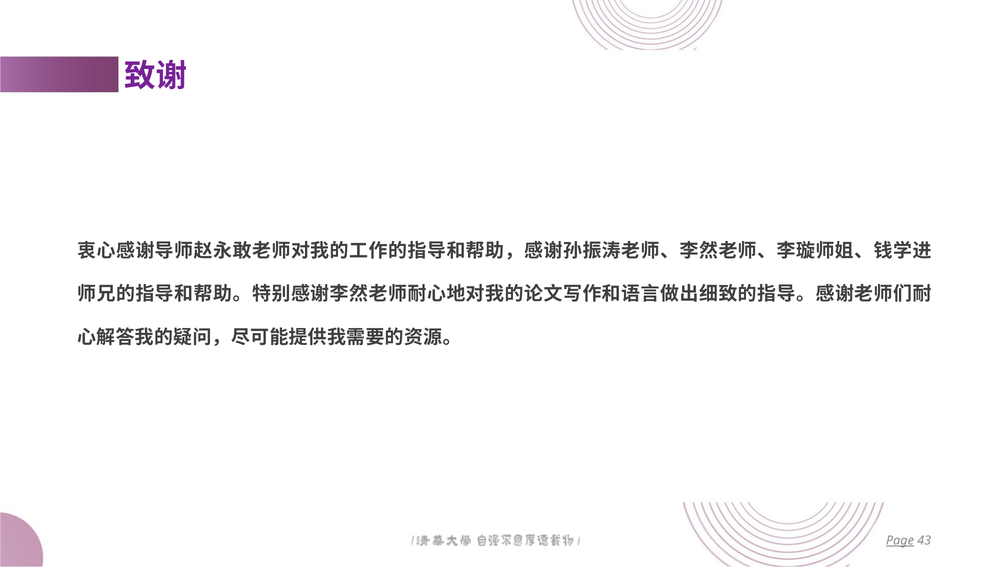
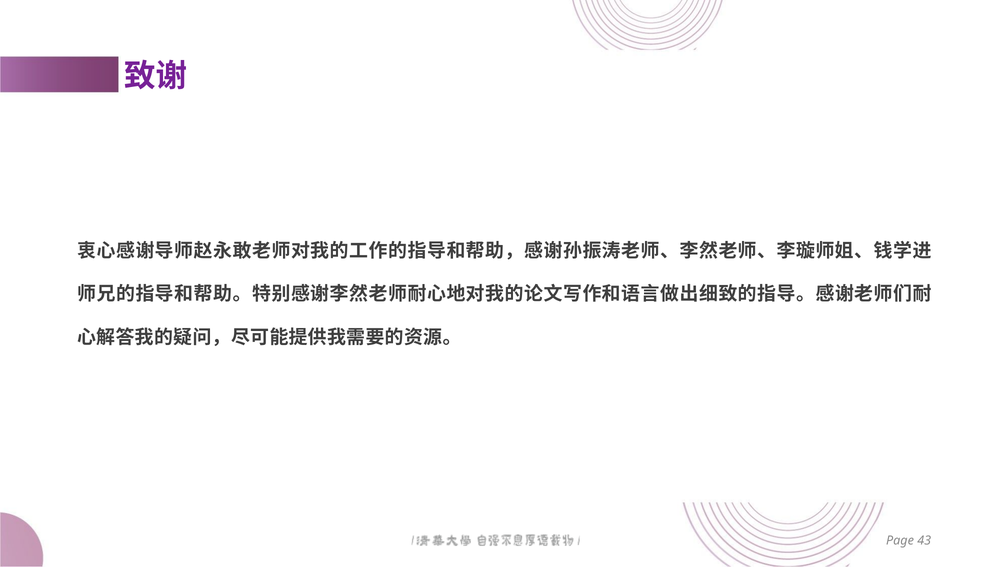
Page underline: present -> none (900, 540)
